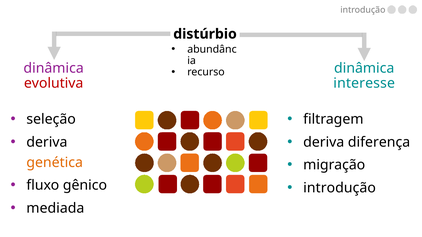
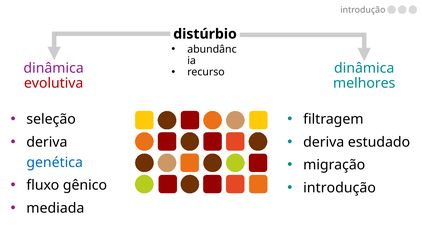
interesse: interesse -> melhores (364, 83)
diferença: diferença -> estudado (379, 142)
genética colour: orange -> blue (55, 163)
